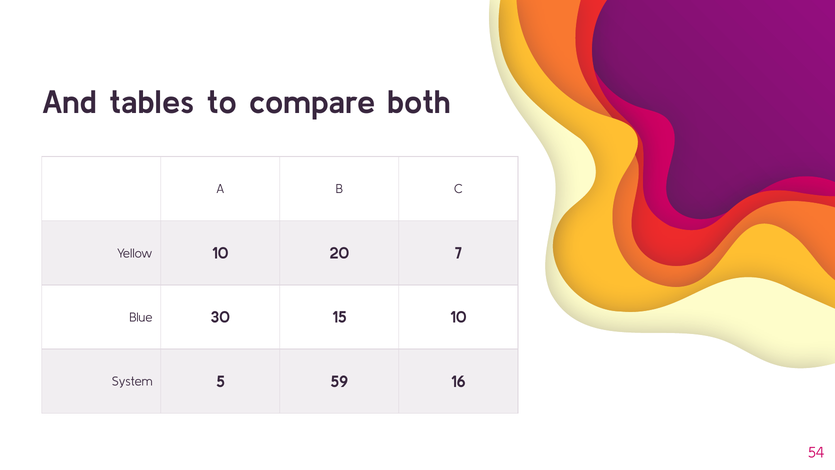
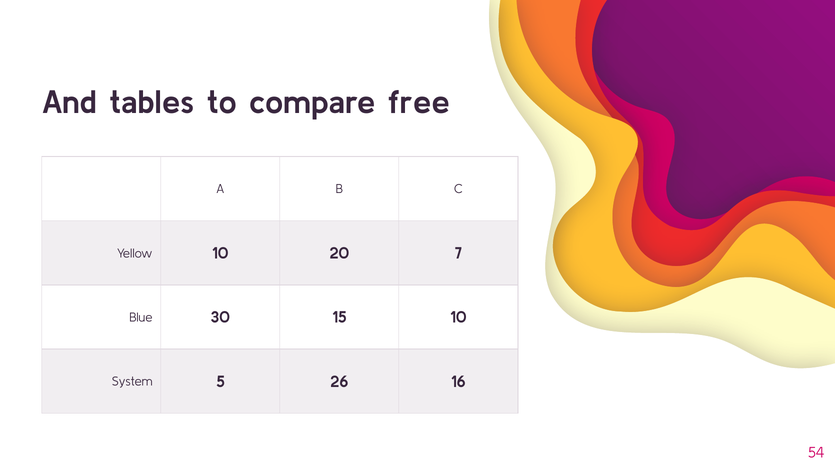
both: both -> free (419, 103)
59: 59 -> 26 (339, 382)
